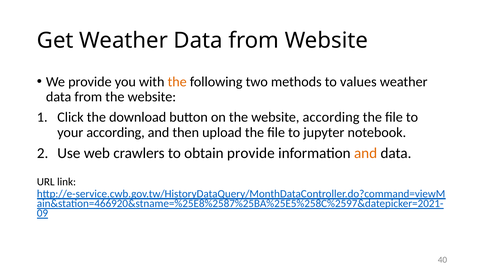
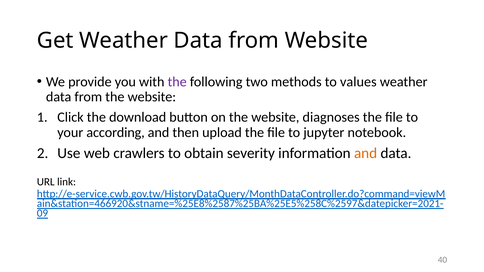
the colour: orange -> purple (177, 82)
website according: according -> diagnoses (331, 117)
obtain provide: provide -> severity (251, 153)
